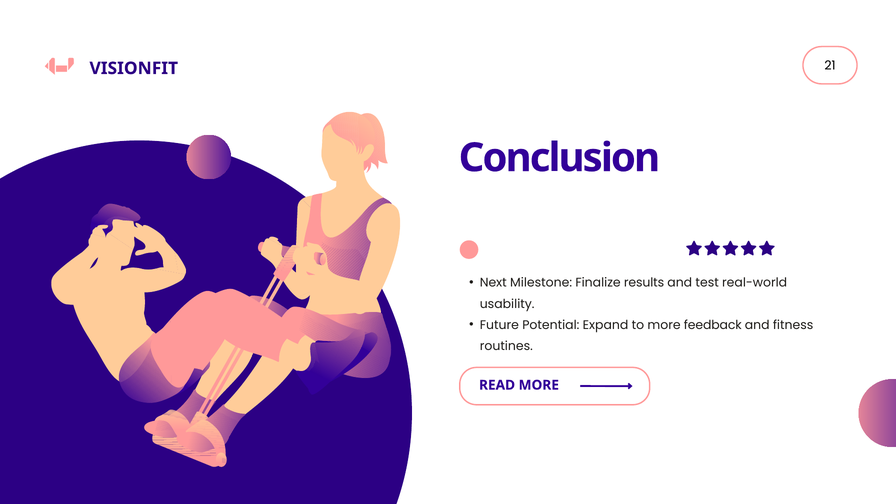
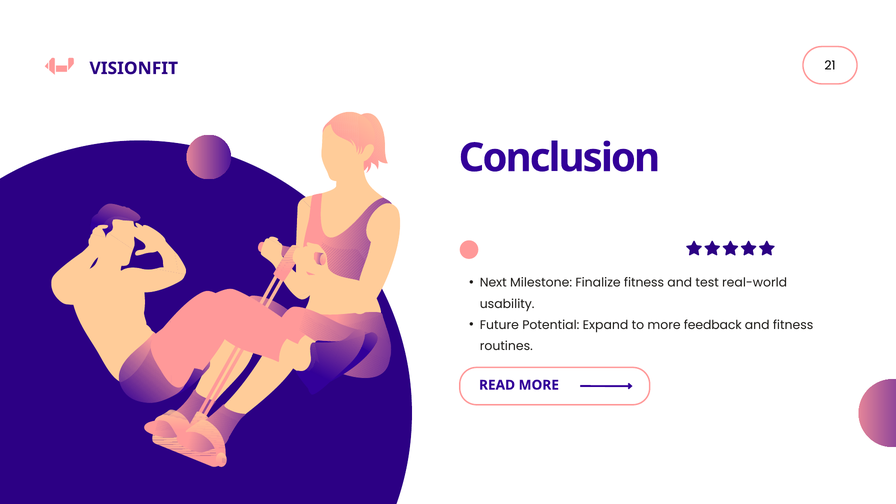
Finalize results: results -> fitness (644, 283)
